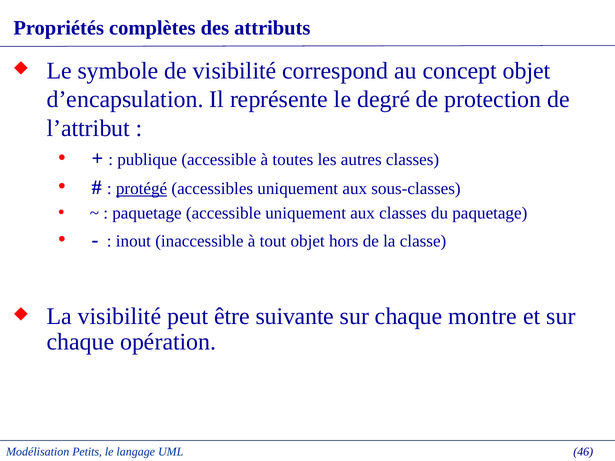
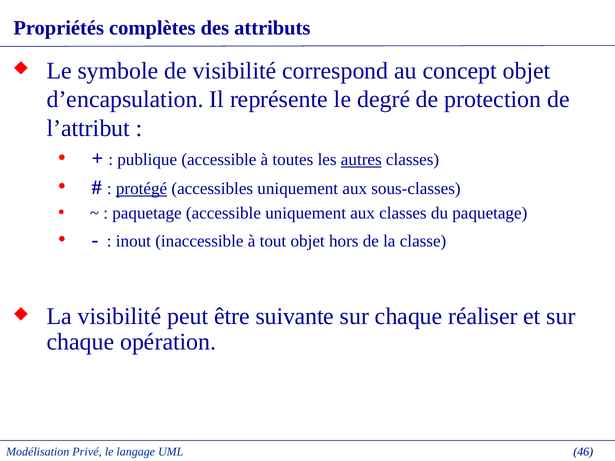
autres underline: none -> present (361, 160)
montre: montre -> réaliser (483, 316)
Petits: Petits -> Privé (87, 452)
